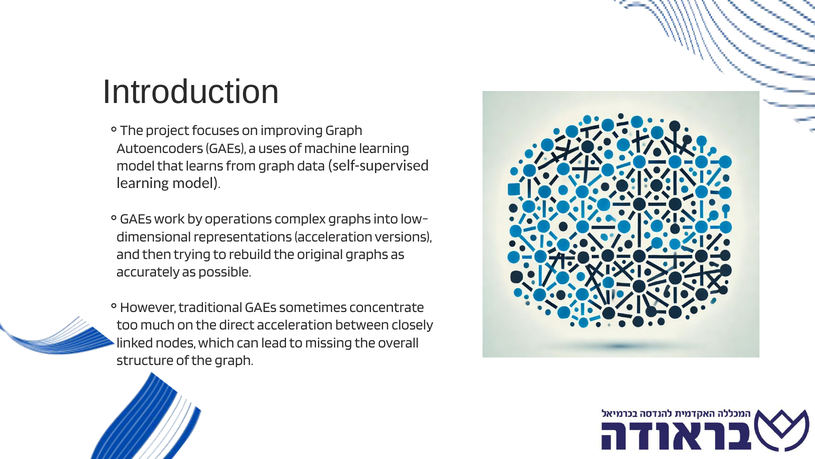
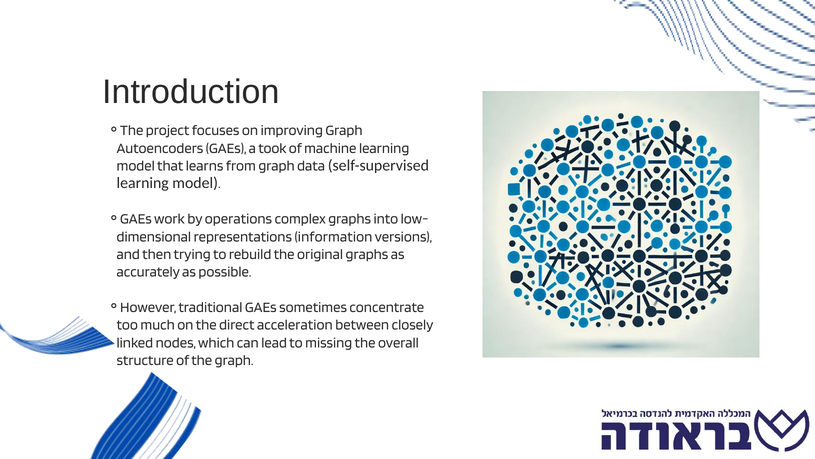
uses: uses -> took (272, 148)
acceleration: acceleration -> information (333, 236)
